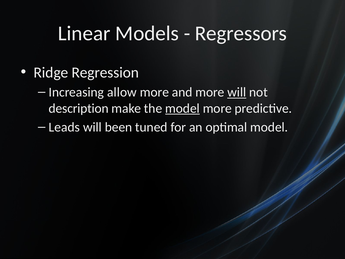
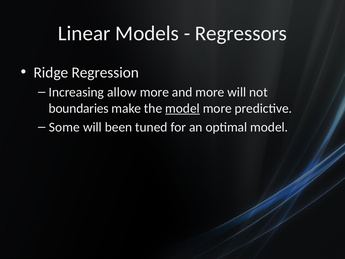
will underline: present -> none (237, 92)
description: description -> boundaries (79, 108)
Leads: Leads -> Some (64, 127)
